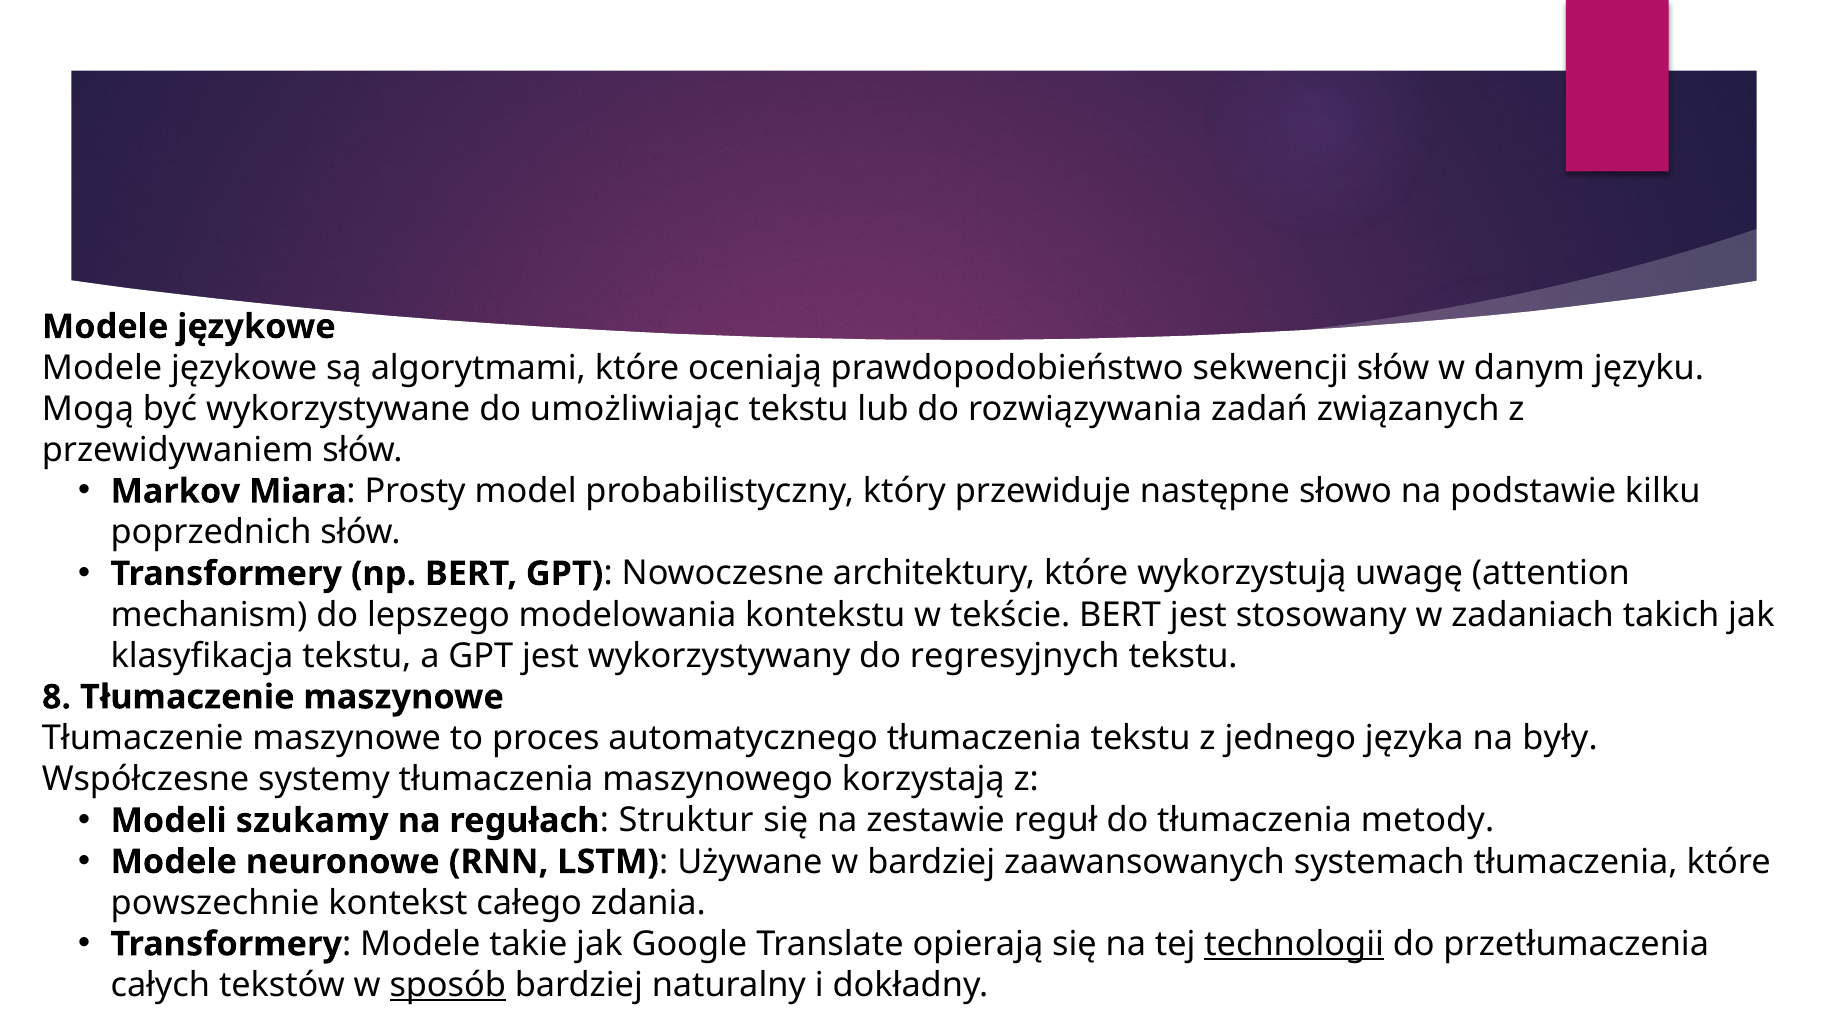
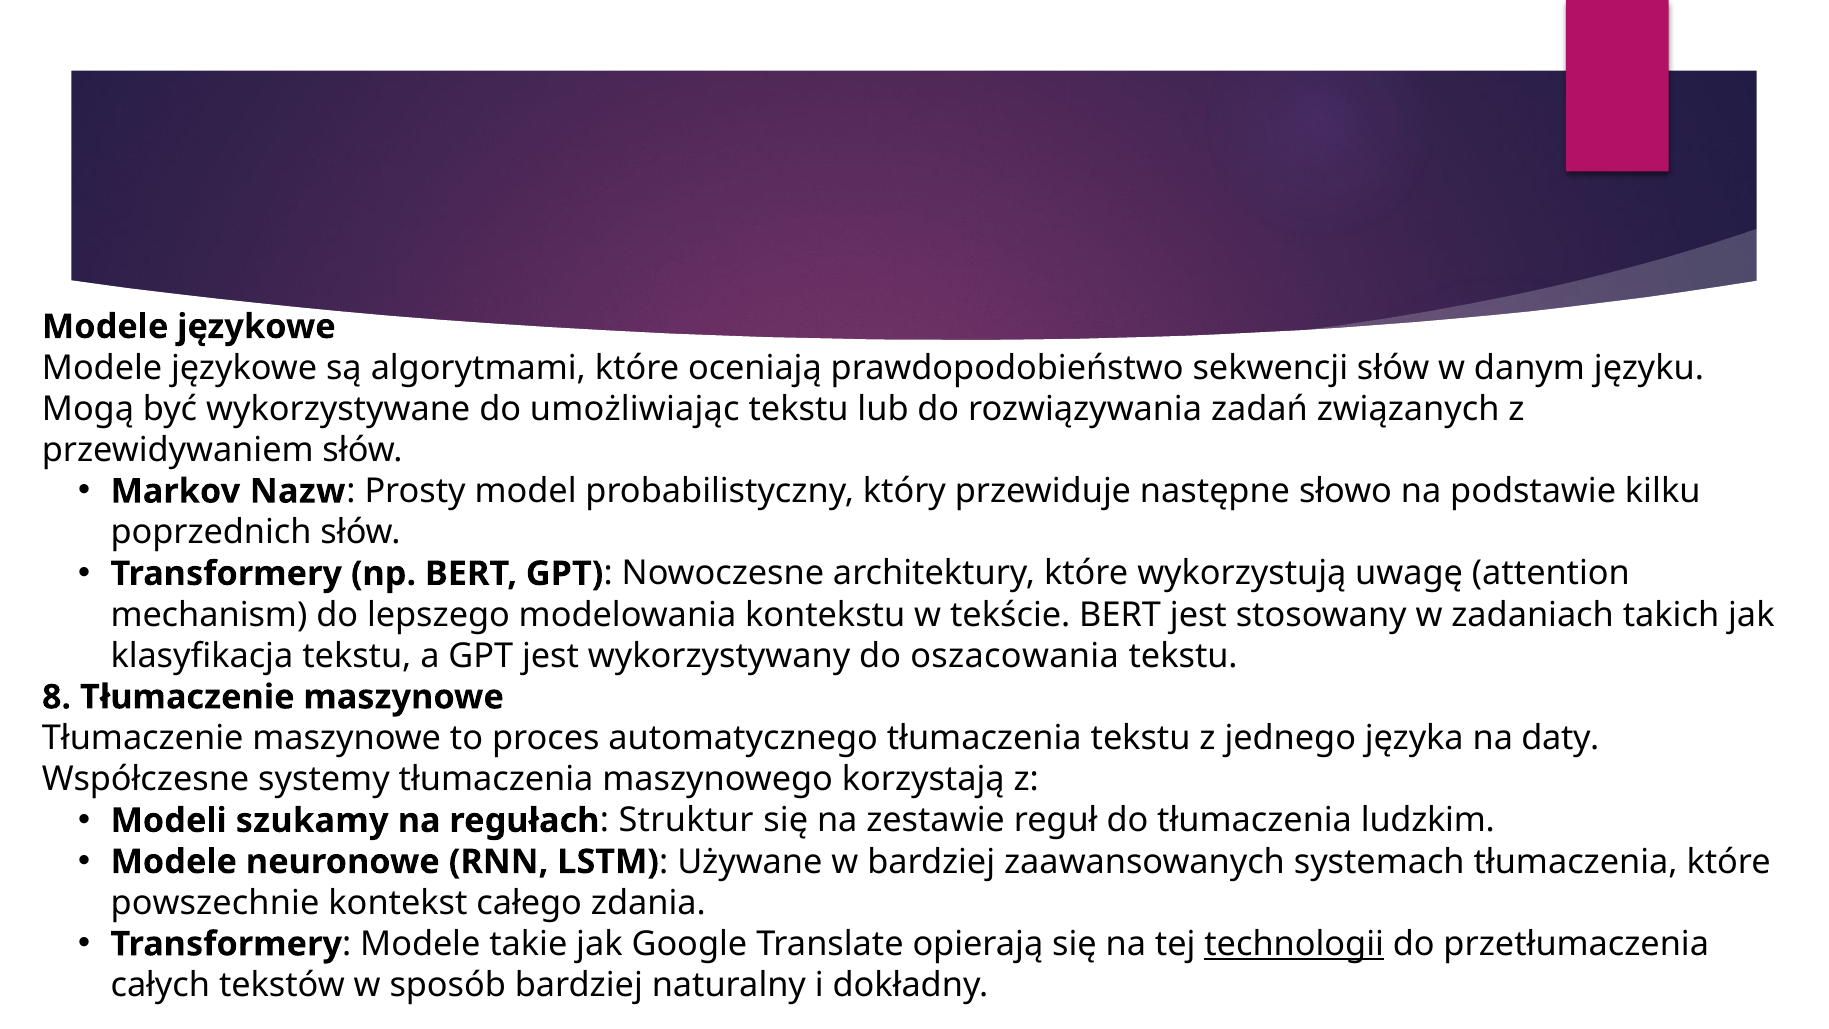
Miara: Miara -> Nazw (298, 491)
regresyjnych: regresyjnych -> oszacowania (1015, 656)
były: były -> daty (1560, 738)
metody: metody -> ludzkim (1428, 820)
sposób underline: present -> none (448, 985)
